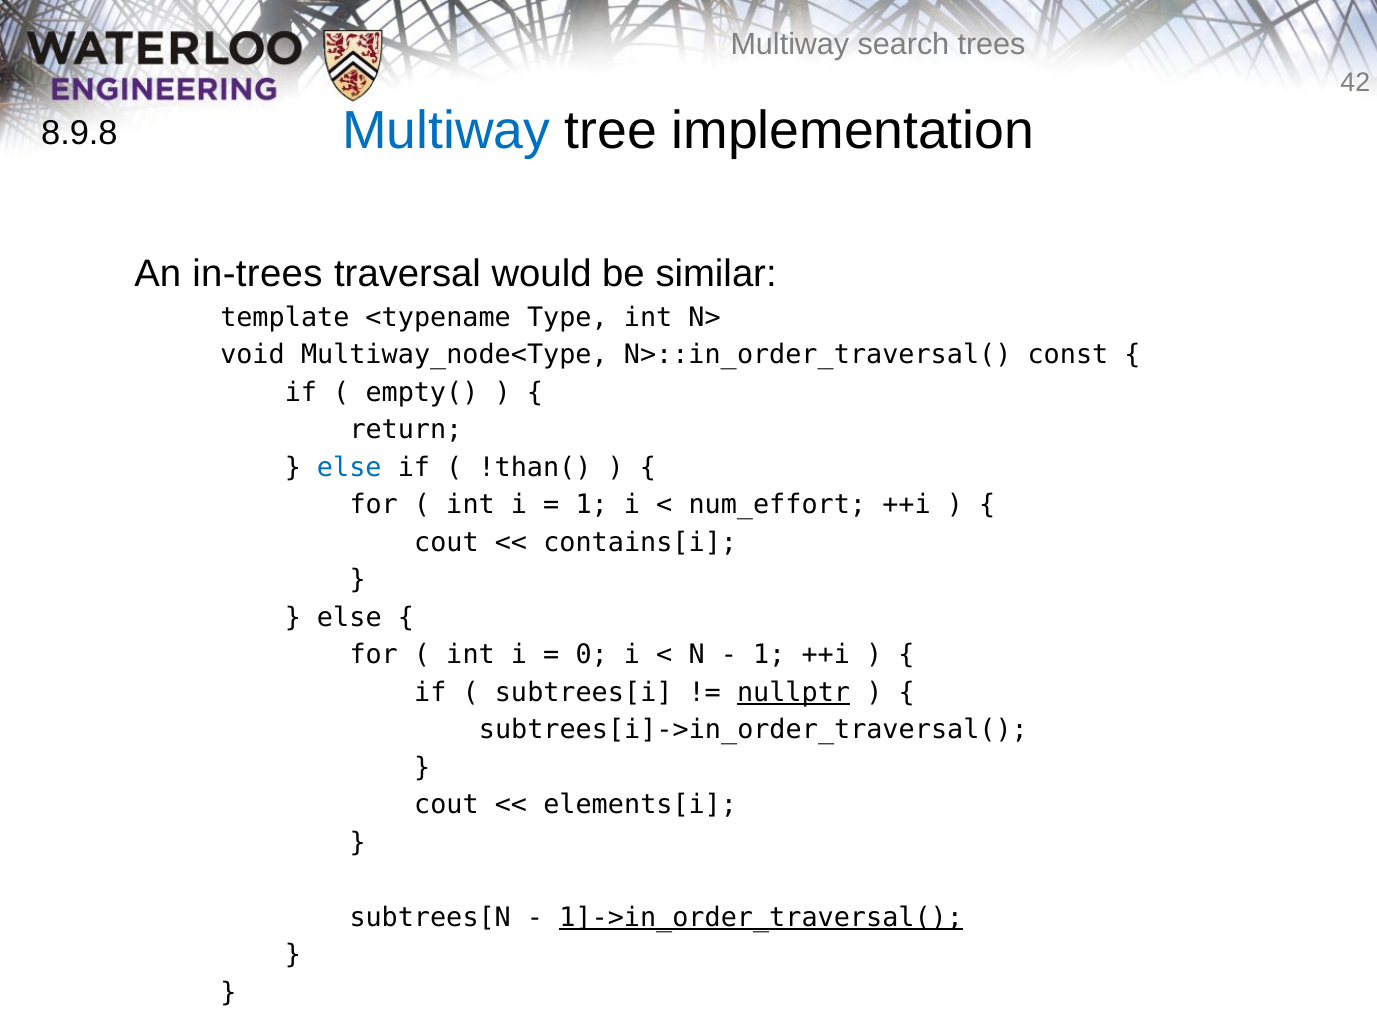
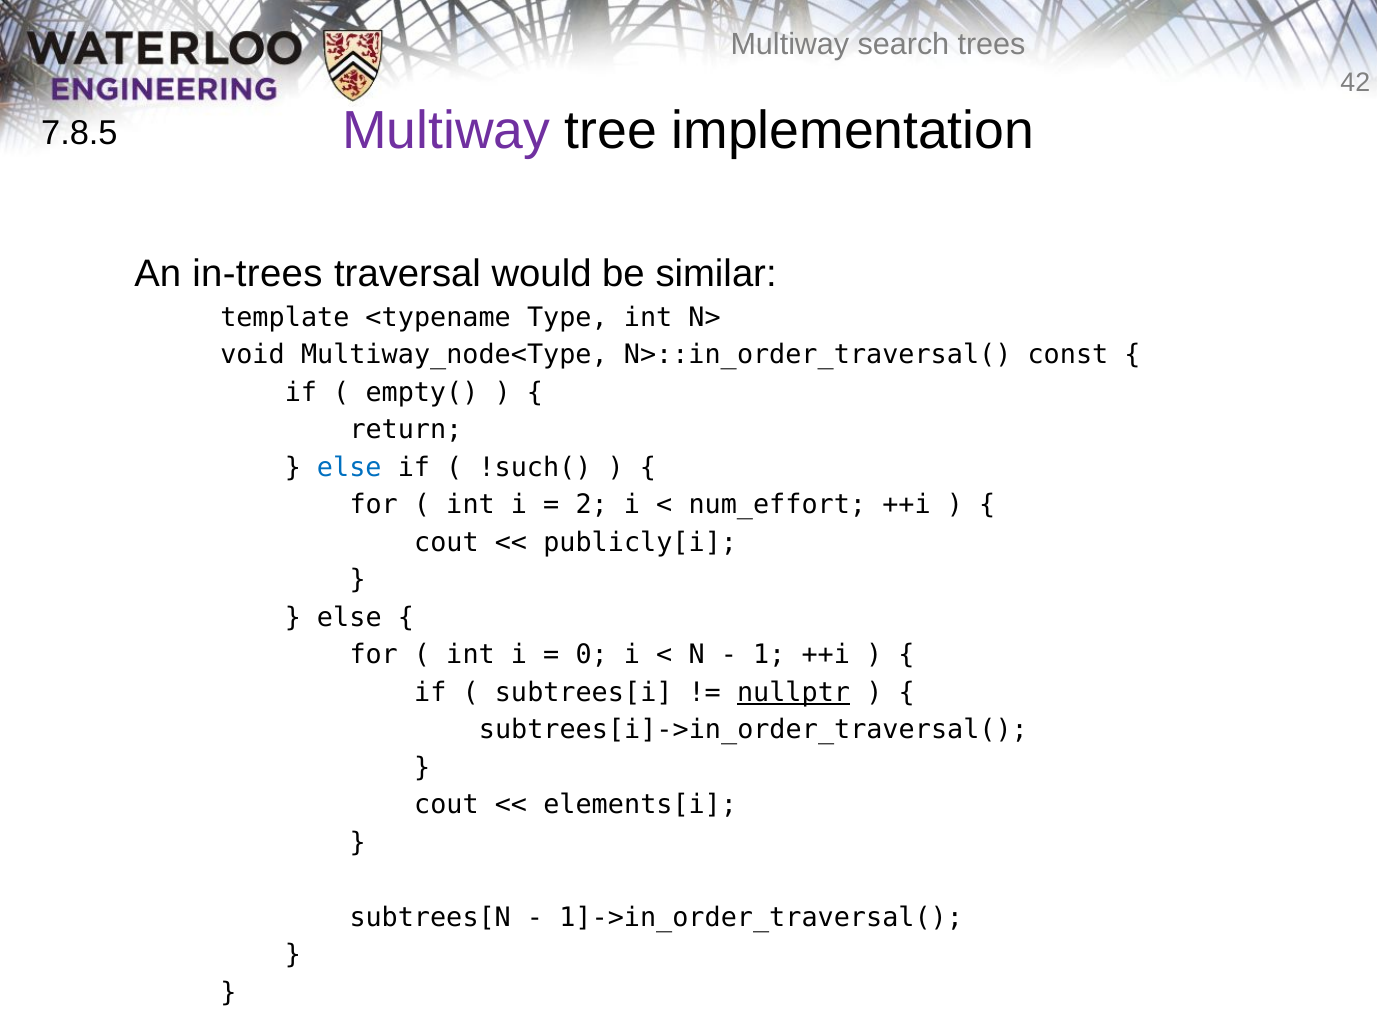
Multiway colour: blue -> purple (446, 131)
8.9.8: 8.9.8 -> 7.8.5 (79, 133)
!than(: !than( -> !such( (535, 467)
1: 1 -> 2 (592, 505)
contains[i: contains[i -> publicly[i (640, 542)
1]->in_order_traversal( underline: present -> none (761, 917)
